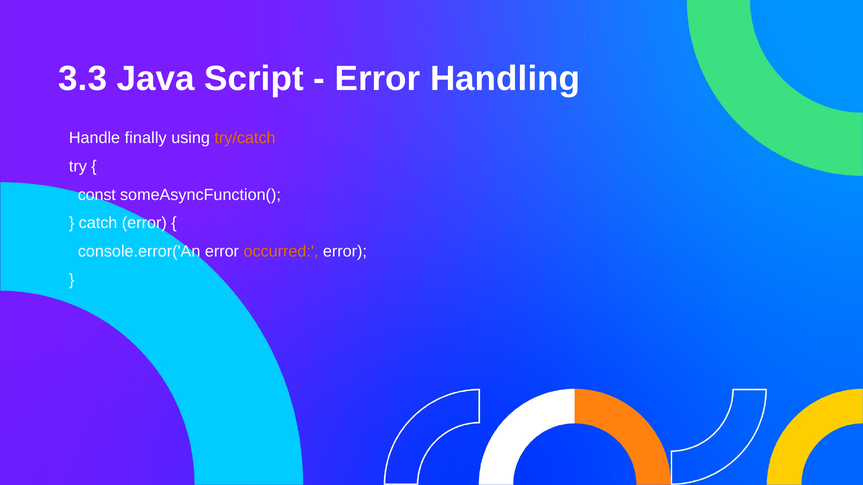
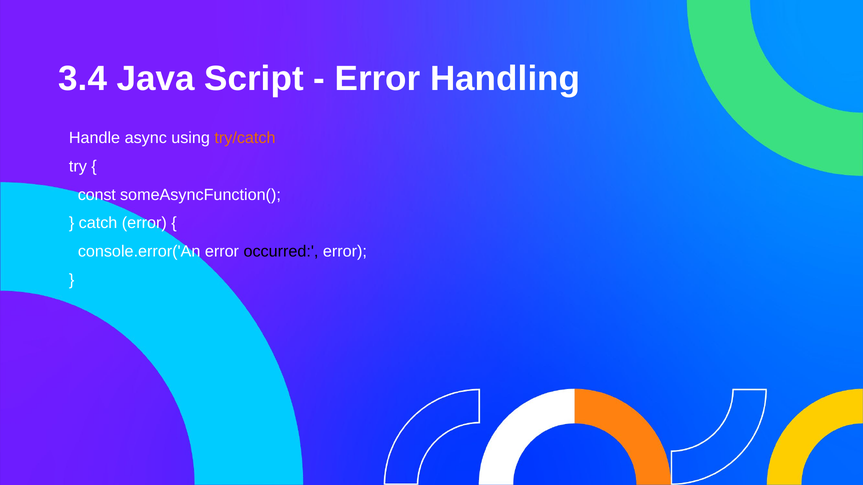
3.3: 3.3 -> 3.4 (83, 79)
finally: finally -> async (146, 138)
occurred colour: orange -> black (281, 252)
